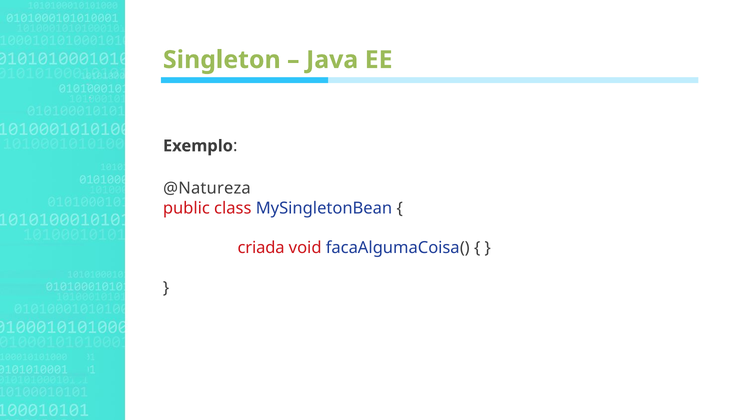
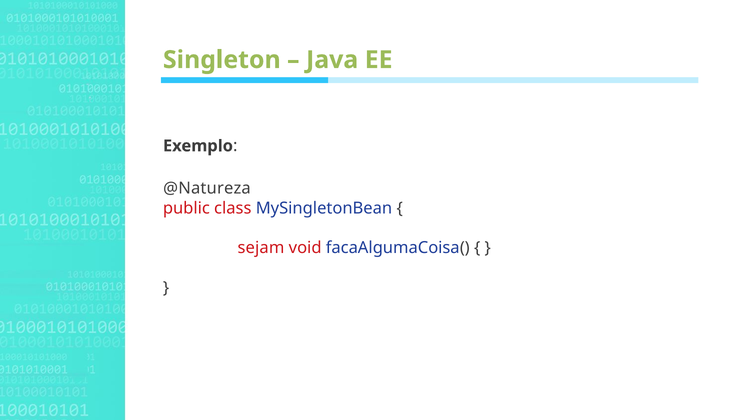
criada: criada -> sejam (261, 248)
